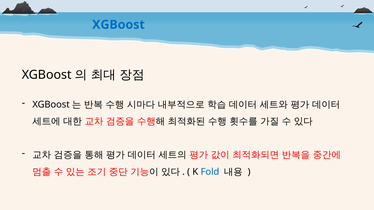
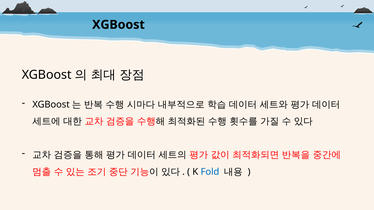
XGBoost colour: blue -> black (118, 25)
